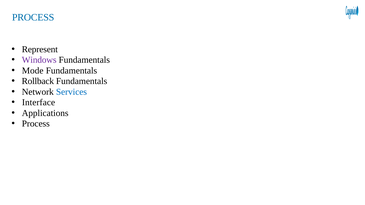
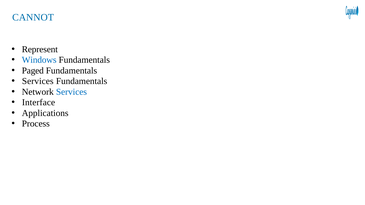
PROCESS: PROCESS -> CANNOT (33, 17)
Windows colour: purple -> blue (39, 60)
Mode: Mode -> Paged (33, 71)
Rollback: Rollback -> Services (38, 81)
